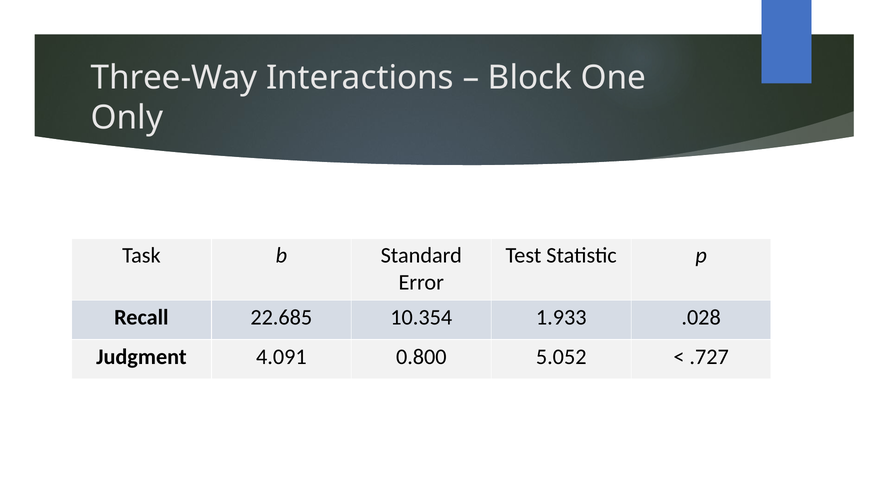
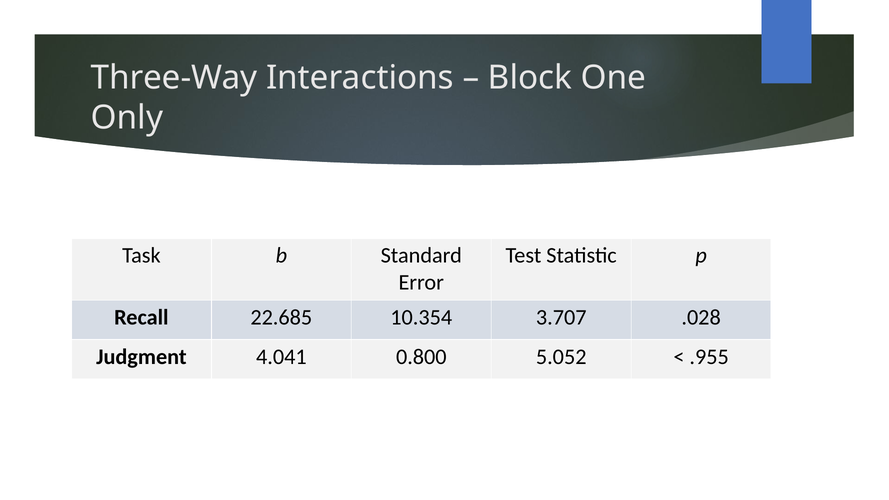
1.933: 1.933 -> 3.707 (561, 317)
4.091: 4.091 -> 4.041 (281, 357)
.727: .727 -> .955 (709, 357)
